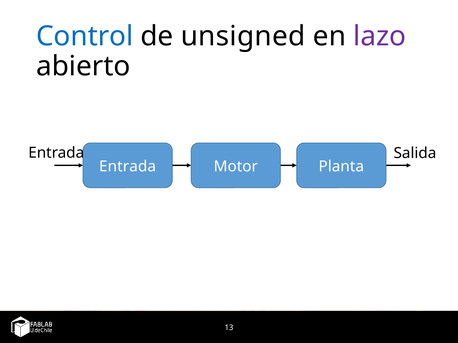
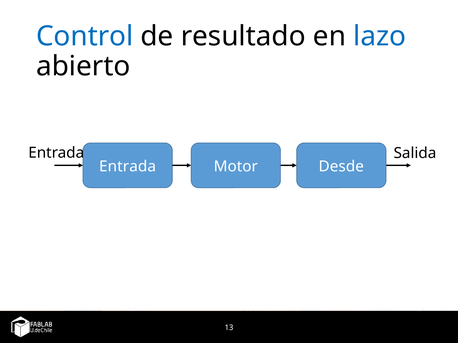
unsigned: unsigned -> resultado (243, 36)
lazo colour: purple -> blue (380, 36)
Planta: Planta -> Desde (341, 167)
